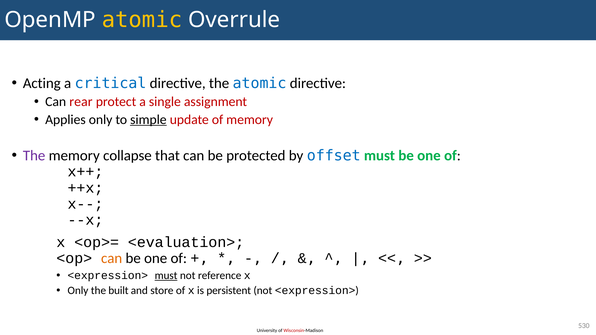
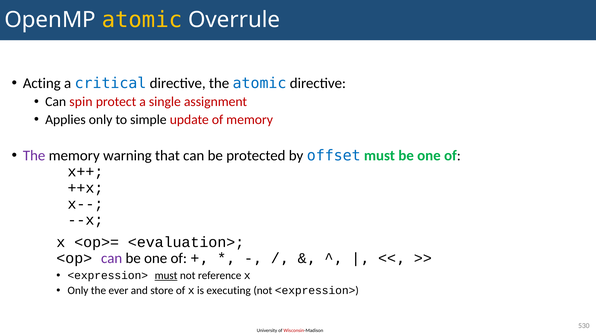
rear: rear -> spin (81, 102)
simple underline: present -> none (148, 120)
collapse: collapse -> warning (127, 156)
can colour: orange -> purple (112, 258)
built: built -> ever (118, 291)
persistent: persistent -> executing (229, 291)
